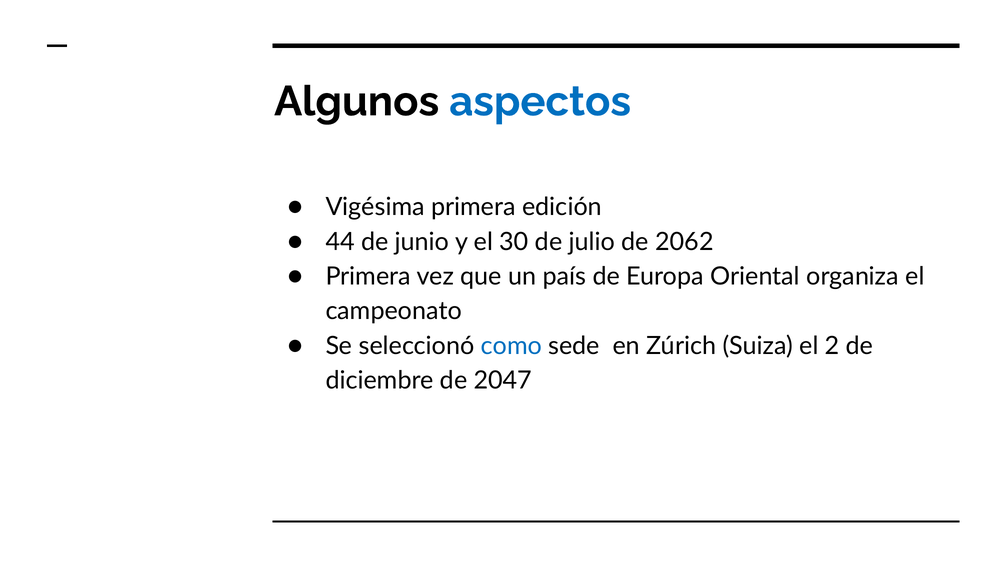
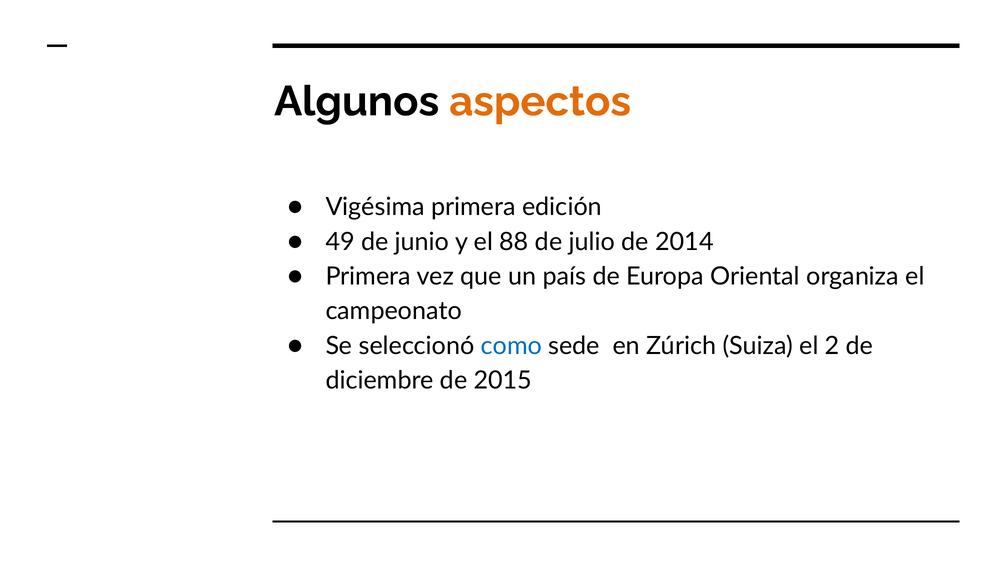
aspectos colour: blue -> orange (540, 102)
44: 44 -> 49 (340, 242)
30: 30 -> 88 (514, 242)
2062: 2062 -> 2014 (684, 242)
2047: 2047 -> 2015 (503, 380)
